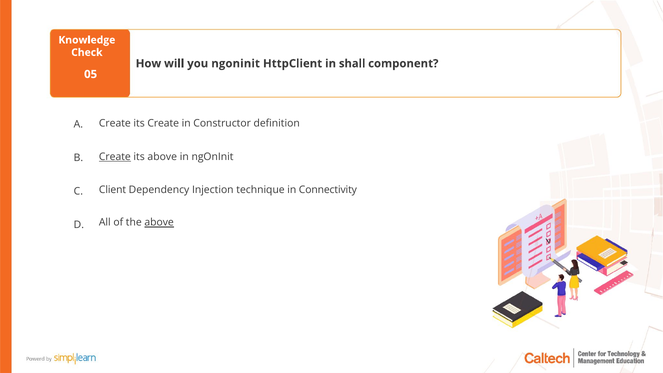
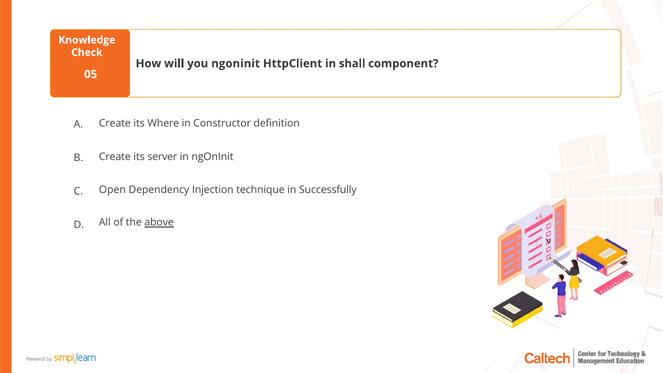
its Create: Create -> Where (163, 123)
Create underline: present -> none (115, 157)
its above: above -> server (162, 157)
Client: Client -> Open (112, 190)
Connectivity: Connectivity -> Successfully (328, 190)
